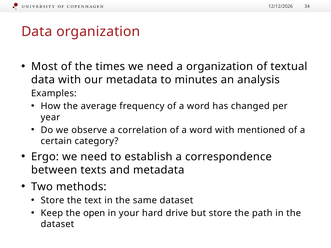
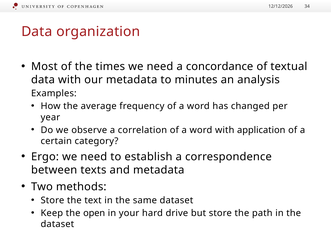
a organization: organization -> concordance (220, 67)
mentioned: mentioned -> application (261, 130)
